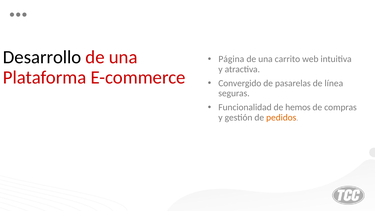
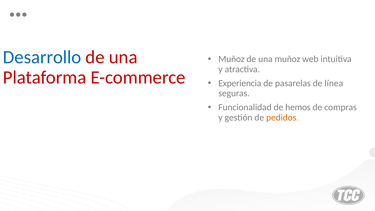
Desarrollo colour: black -> blue (42, 57)
Página: Página -> Muñoz (231, 59)
una carrito: carrito -> muñoz (287, 59)
Convergido: Convergido -> Experiencia (240, 83)
